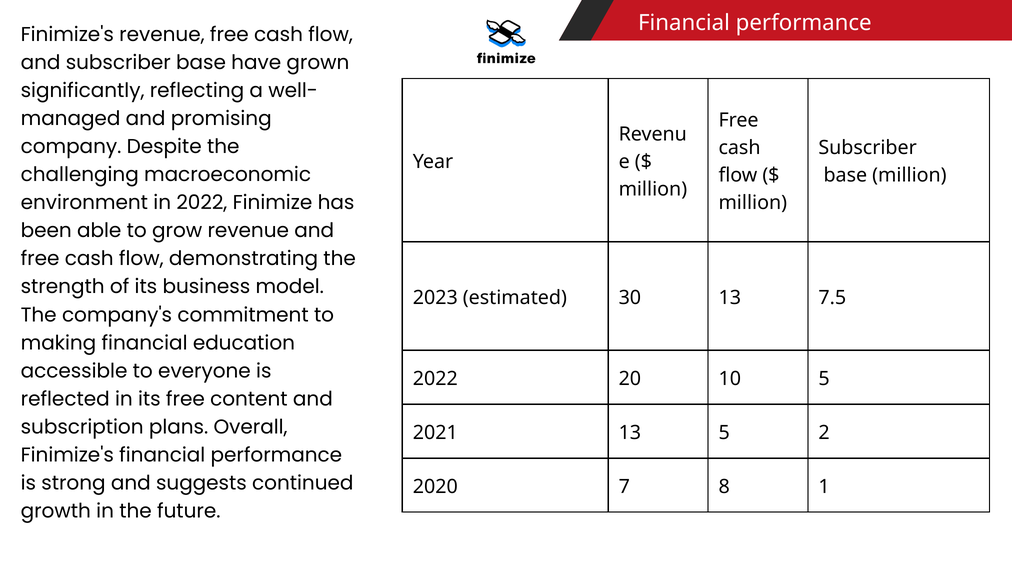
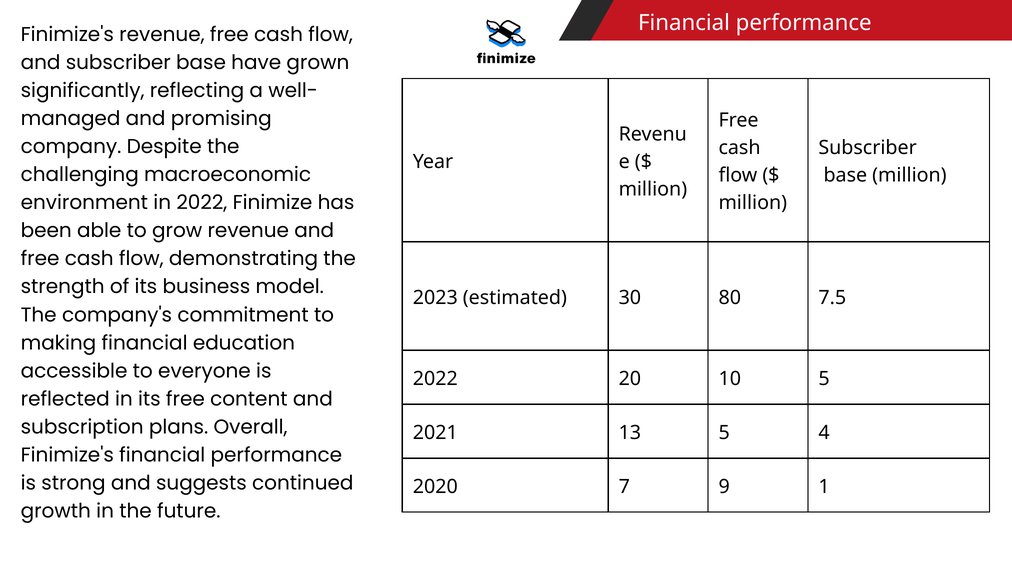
30 13: 13 -> 80 (730, 298)
2: 2 -> 4 (824, 433)
8: 8 -> 9 (724, 487)
